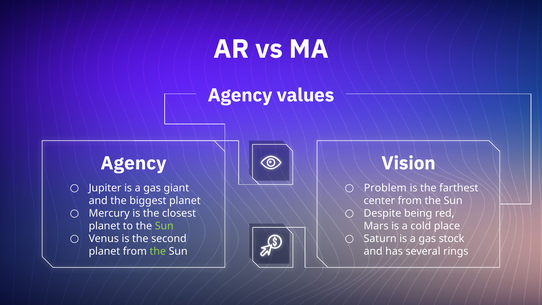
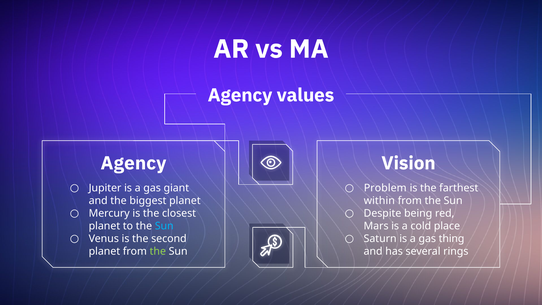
center: center -> within (379, 201)
Sun colour: light green -> light blue (164, 226)
stock: stock -> thing (452, 239)
